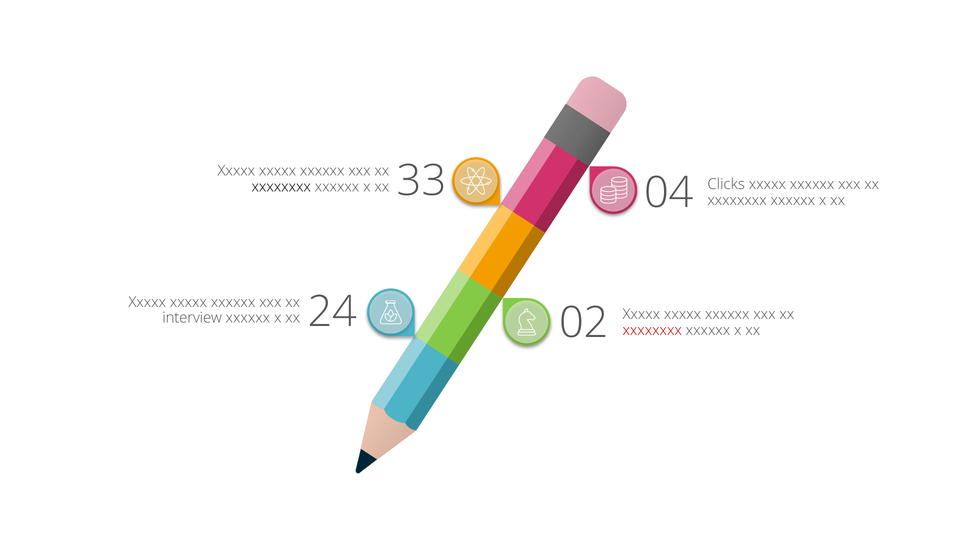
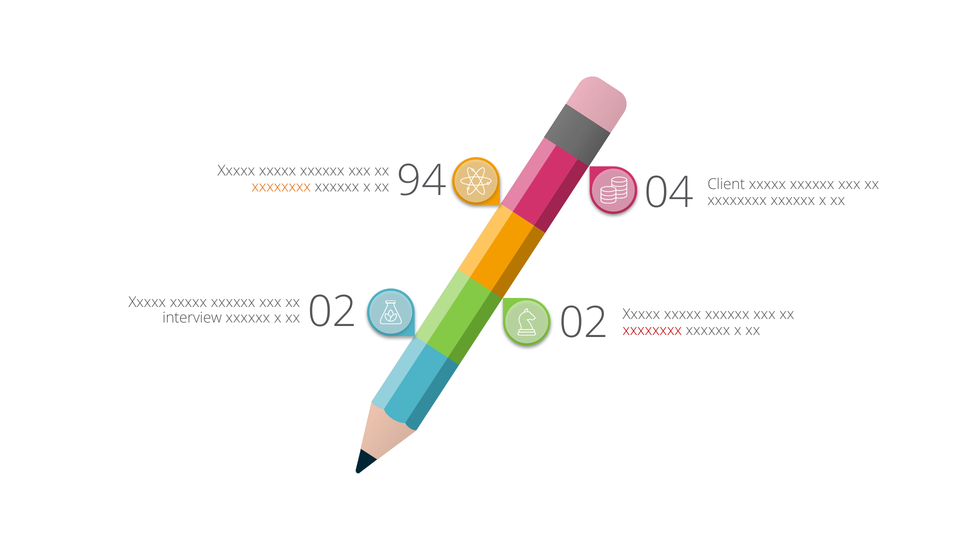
Clicks: Clicks -> Client (726, 184)
xxxxxxxx colour: black -> orange (281, 187)
33: 33 -> 94 (422, 181)
24: 24 -> 02 (332, 312)
